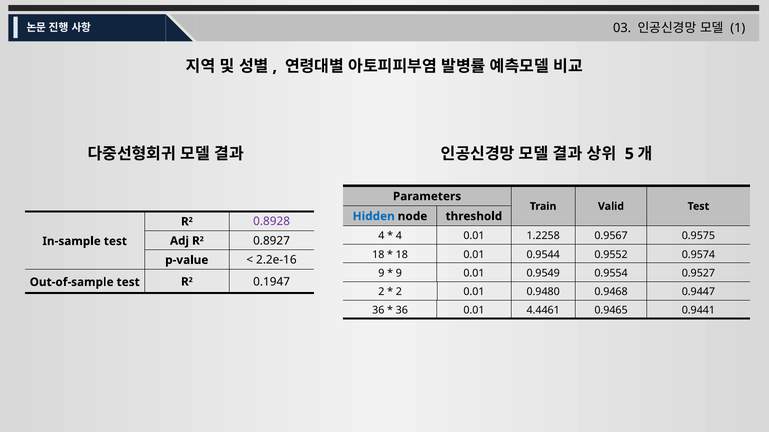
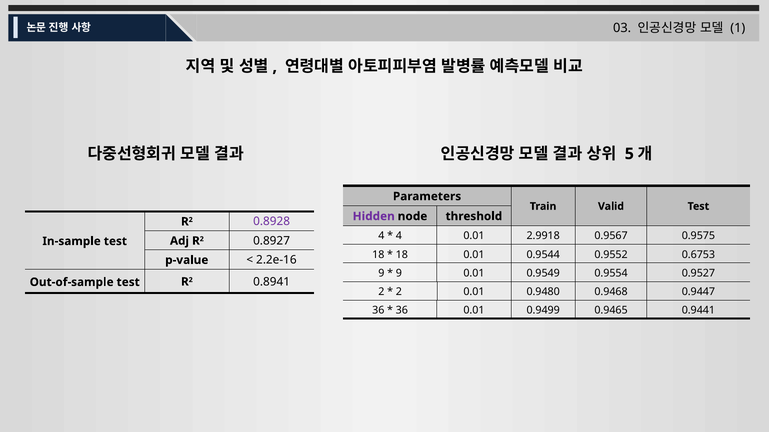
Hidden colour: blue -> purple (374, 217)
1.2258: 1.2258 -> 2.9918 (543, 236)
0.9574: 0.9574 -> 0.6753 (698, 255)
0.1947: 0.1947 -> 0.8941 (272, 282)
4.4461: 4.4461 -> 0.9499 (543, 311)
